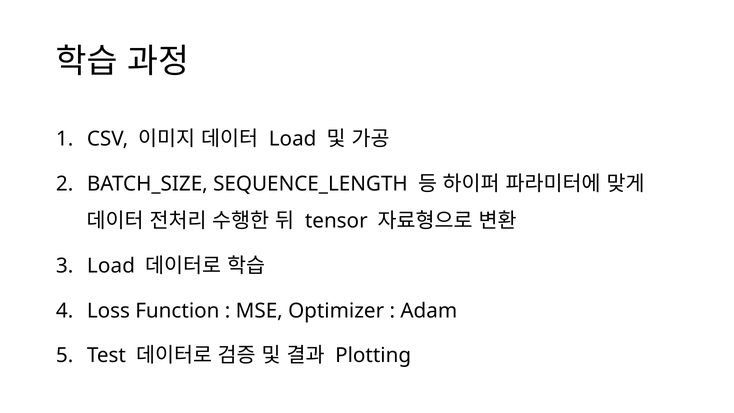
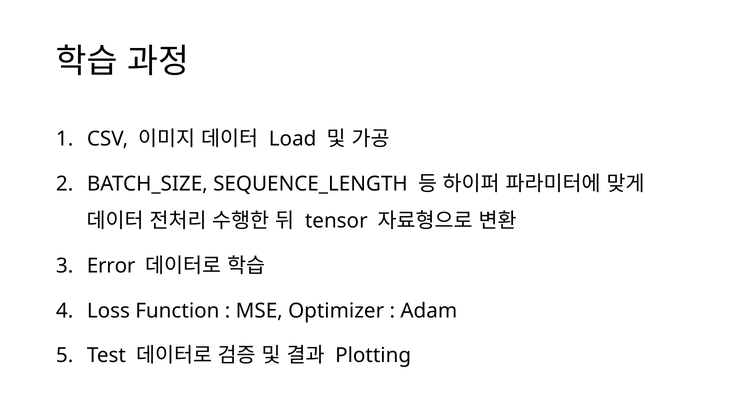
Load: Load -> Error (111, 266)
